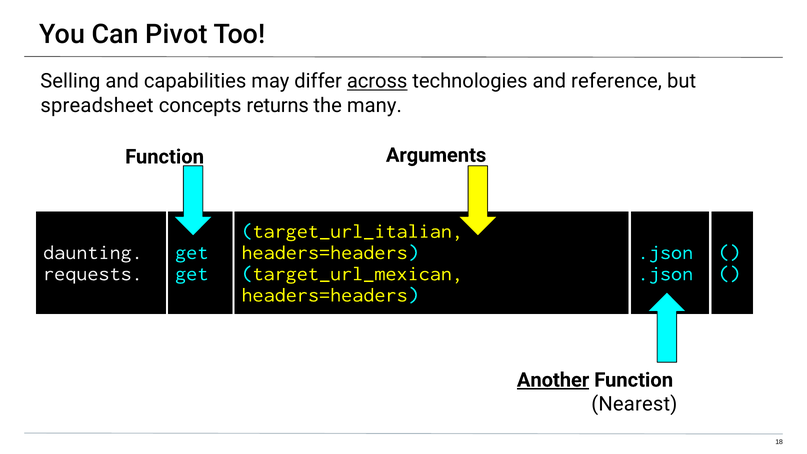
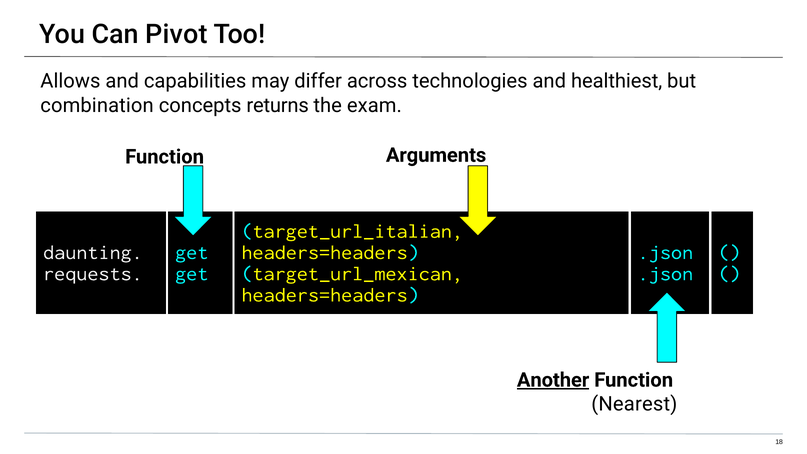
Selling: Selling -> Allows (70, 81)
across underline: present -> none (377, 81)
reference: reference -> healthiest (617, 81)
spreadsheet: spreadsheet -> combination (97, 105)
many: many -> exam (374, 105)
